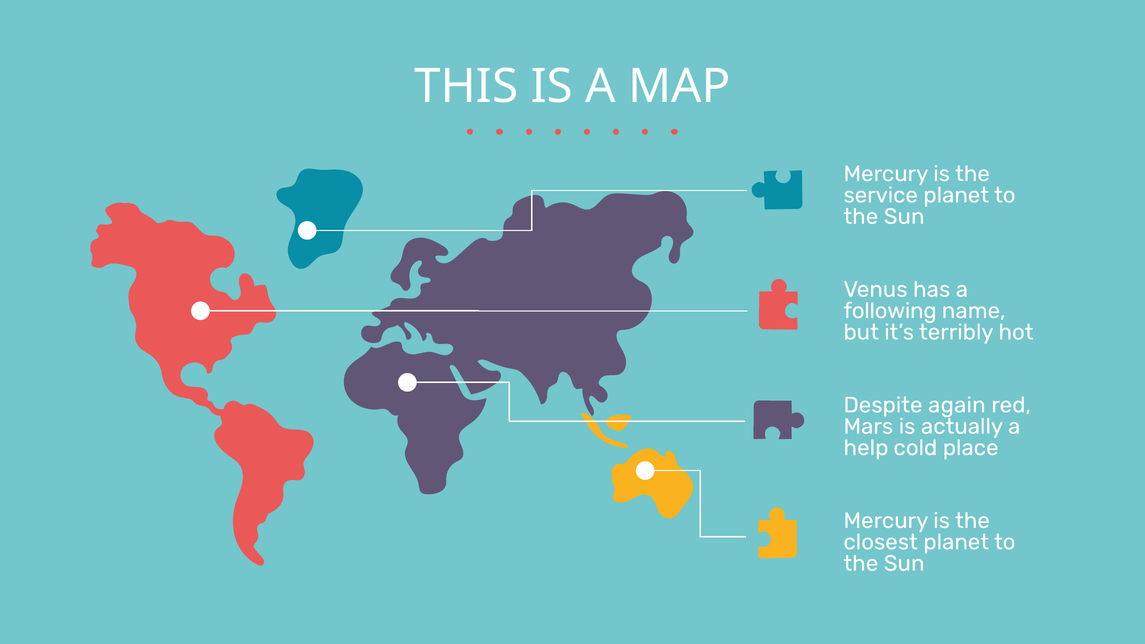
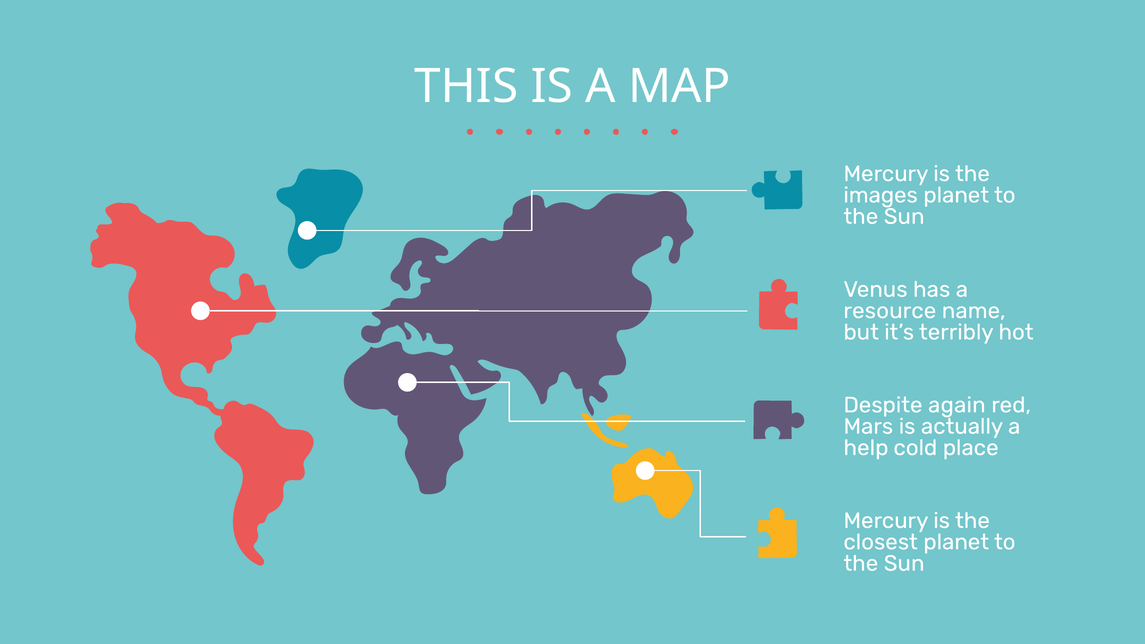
service: service -> images (881, 195)
following: following -> resource (890, 311)
